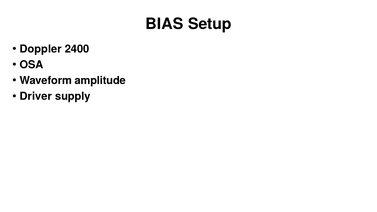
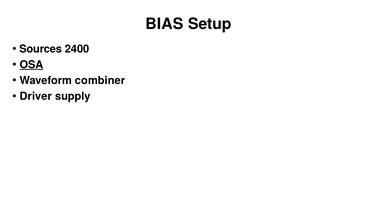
Doppler: Doppler -> Sources (41, 49)
OSA underline: none -> present (31, 65)
amplitude: amplitude -> combiner (100, 81)
